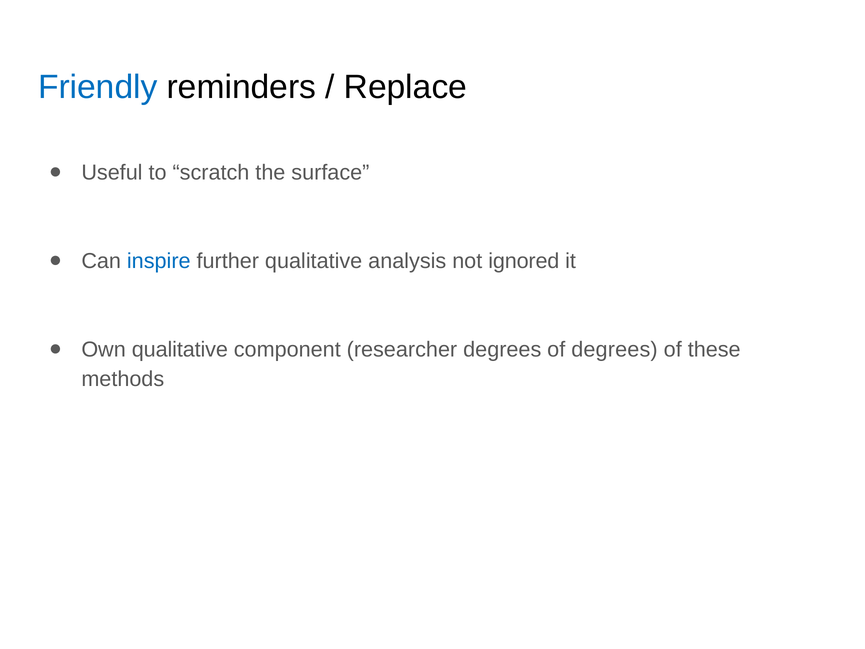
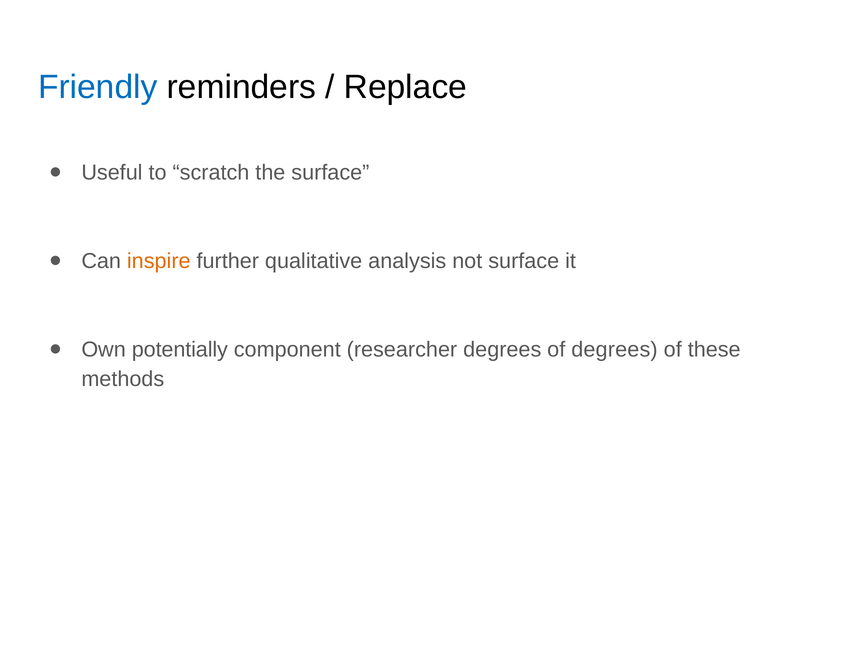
inspire colour: blue -> orange (159, 261)
not ignored: ignored -> surface (524, 261)
Own qualitative: qualitative -> potentially (180, 349)
